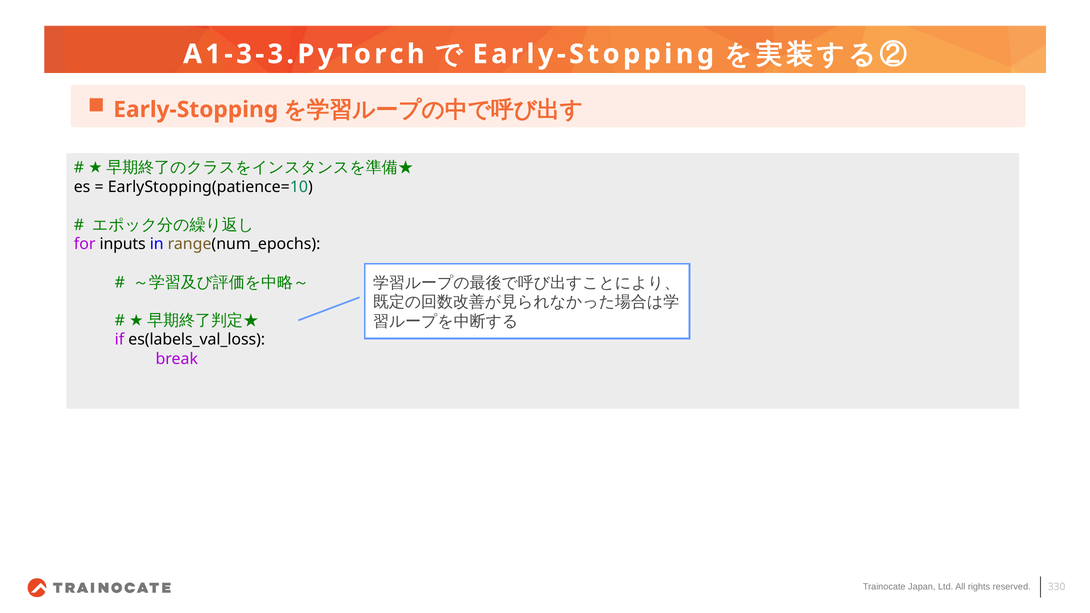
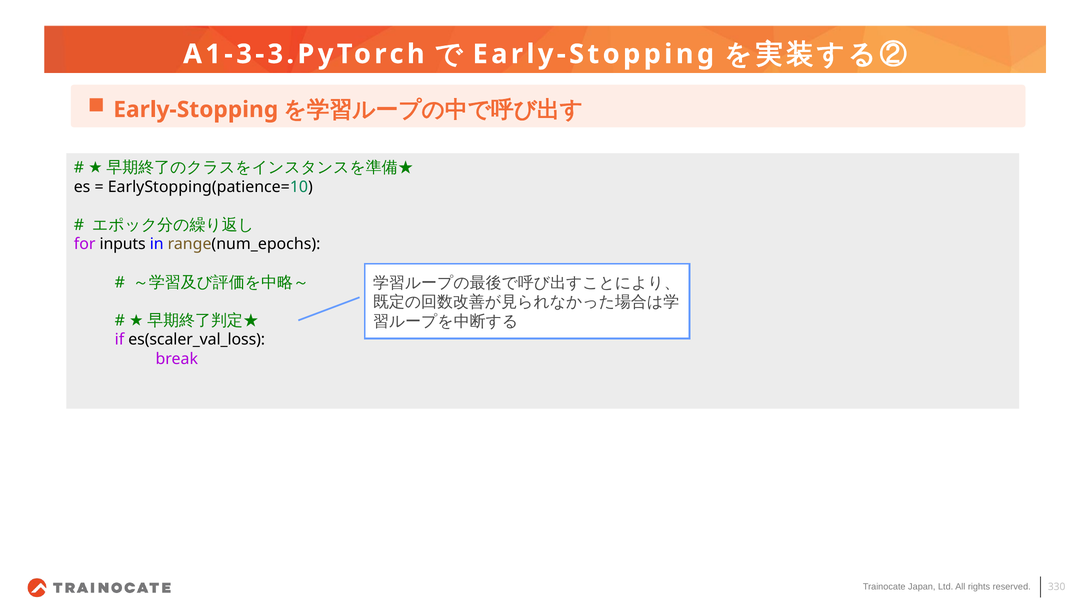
es(labels_val_loss: es(labels_val_loss -> es(scaler_val_loss (197, 340)
